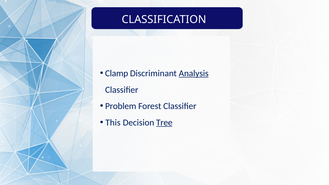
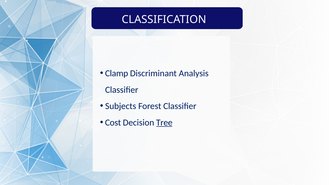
Analysis underline: present -> none (194, 73)
Problem: Problem -> Subjects (121, 106)
This: This -> Cost (113, 123)
